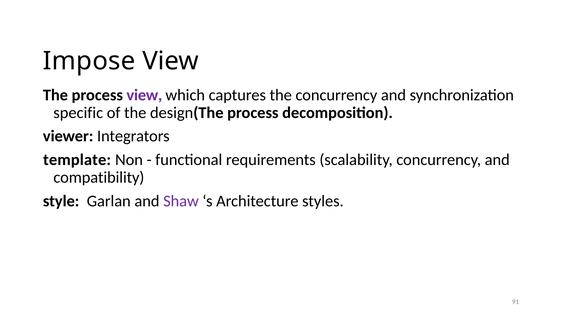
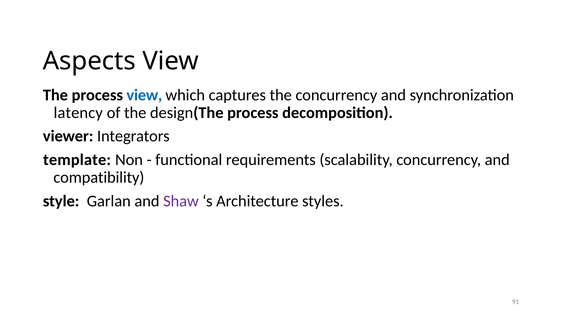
Impose: Impose -> Aspects (89, 61)
view colour: purple -> blue (144, 95)
specific: specific -> latency (78, 113)
